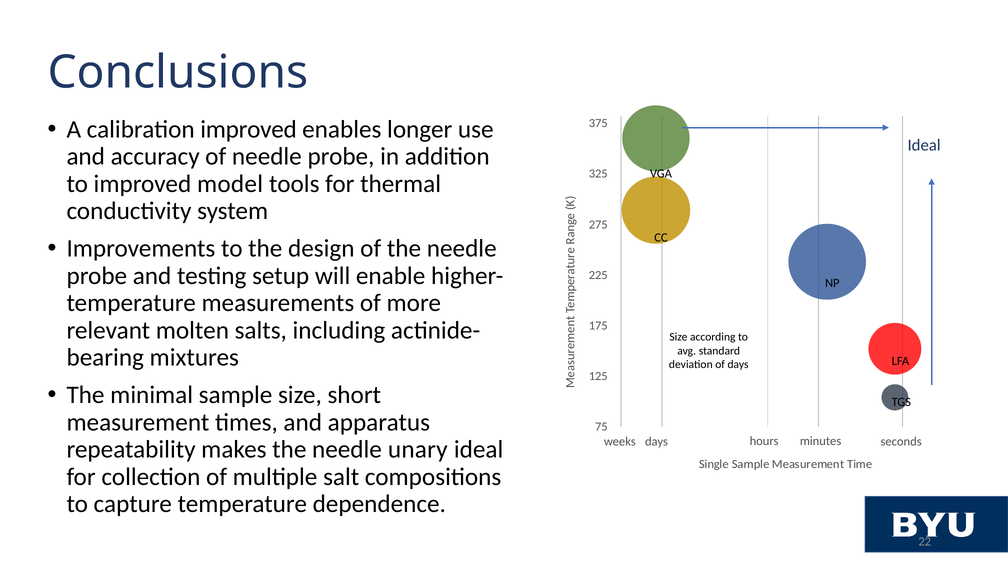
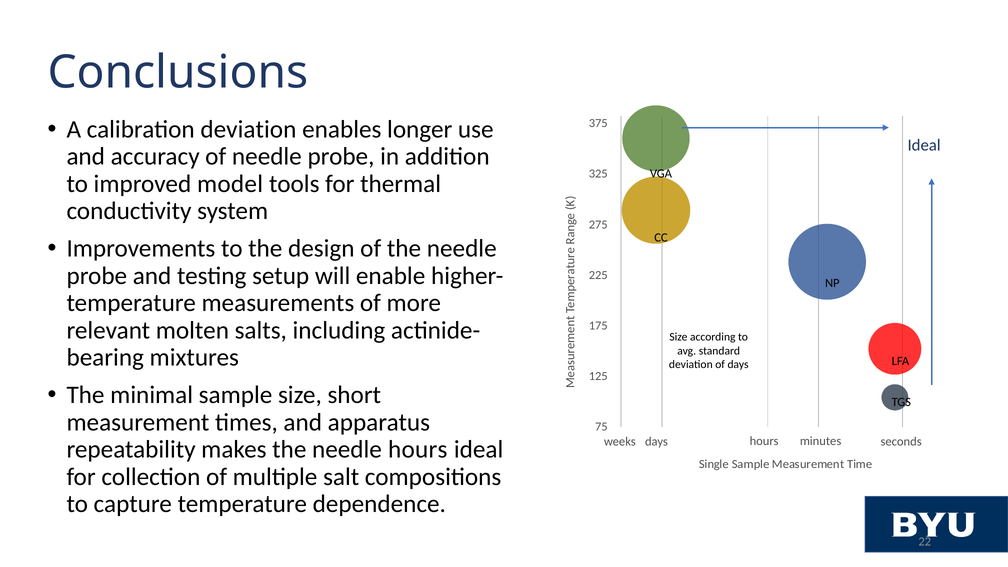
calibration improved: improved -> deviation (248, 129)
needle unary: unary -> hours (418, 450)
